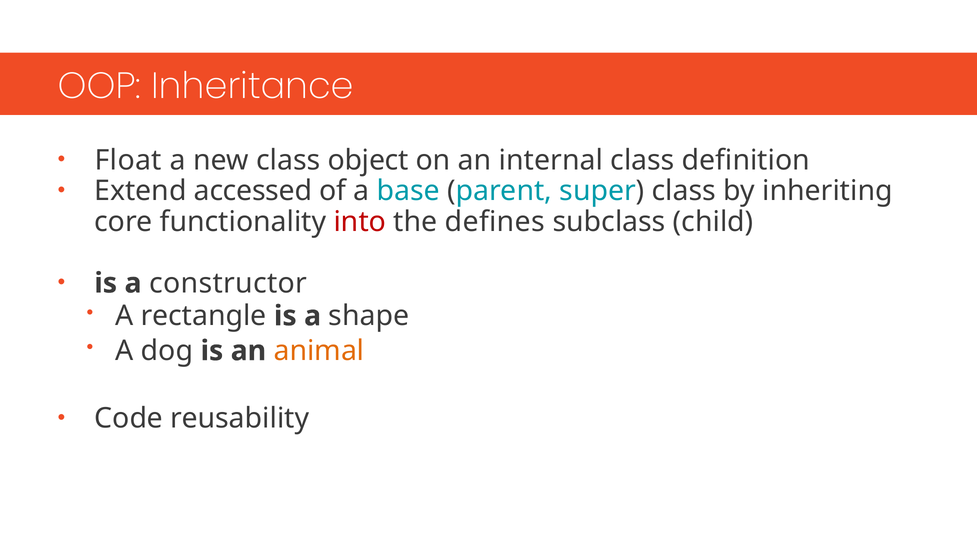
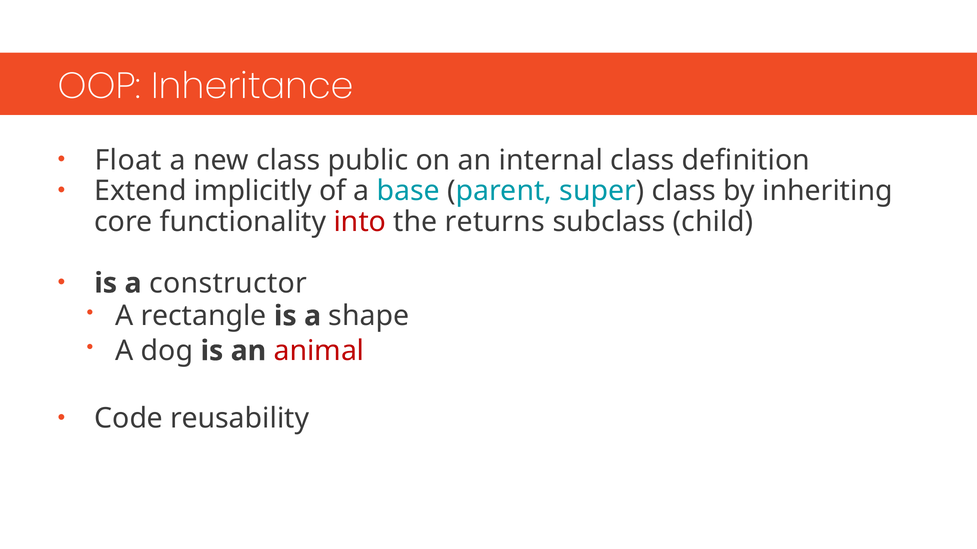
object: object -> public (368, 160)
accessed: accessed -> implicitly (253, 191)
defines: defines -> returns (495, 222)
animal colour: orange -> red (319, 351)
